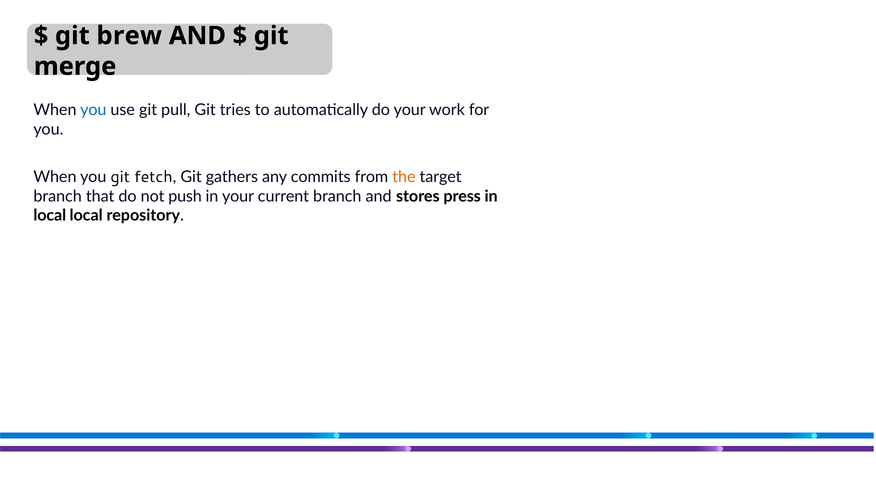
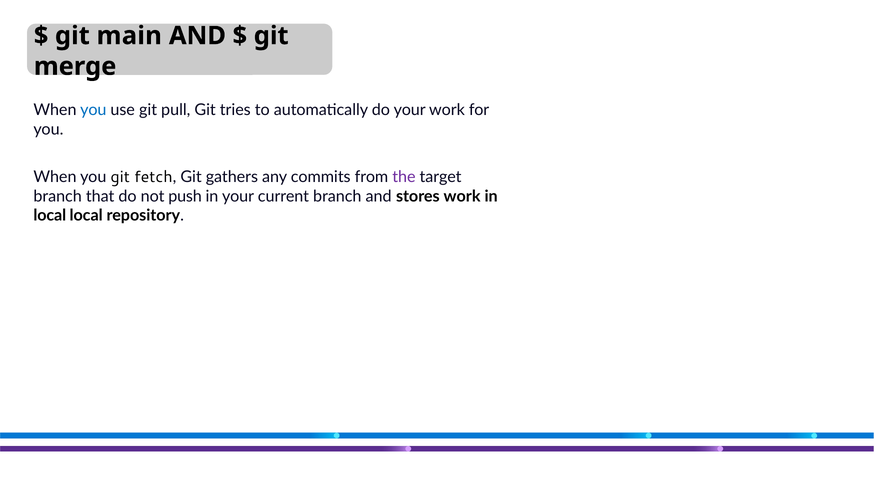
brew: brew -> main (129, 36)
the colour: orange -> purple (404, 177)
stores press: press -> work (462, 196)
